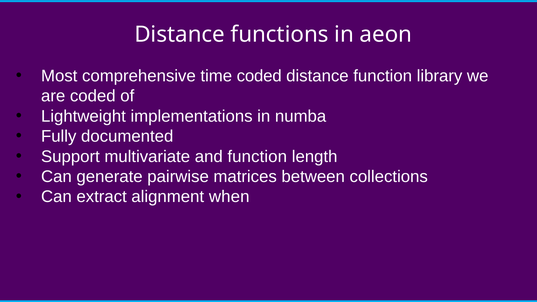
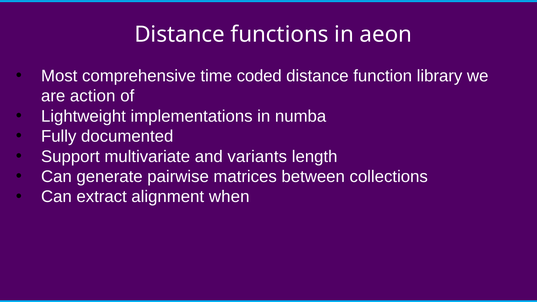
are coded: coded -> action (93, 96)
and function: function -> variants (257, 156)
